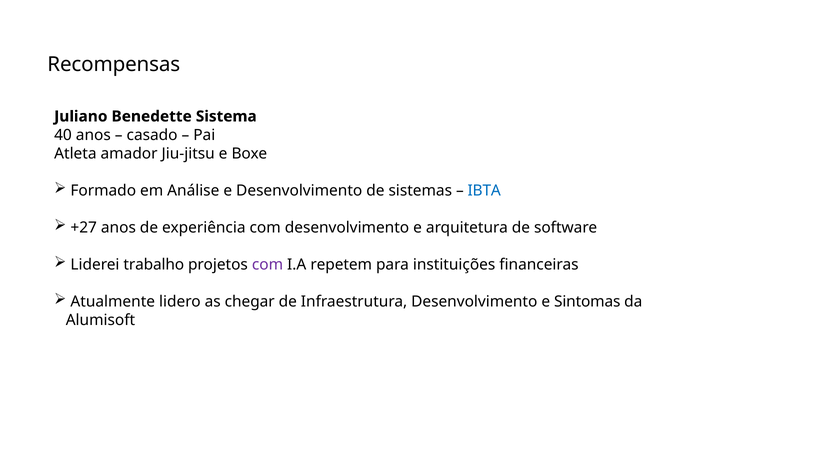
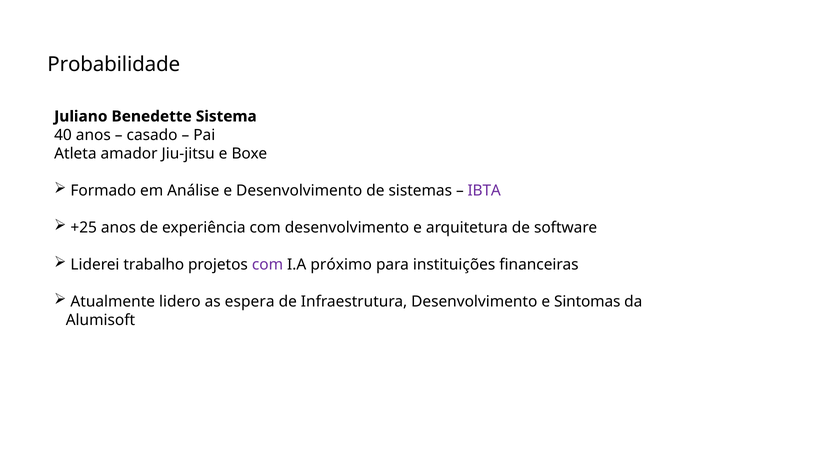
Recompensas: Recompensas -> Probabilidade (114, 65)
IBTA colour: blue -> purple (484, 191)
+27: +27 -> +25 (84, 228)
repetem: repetem -> próximo (341, 265)
chegar: chegar -> espera (250, 302)
